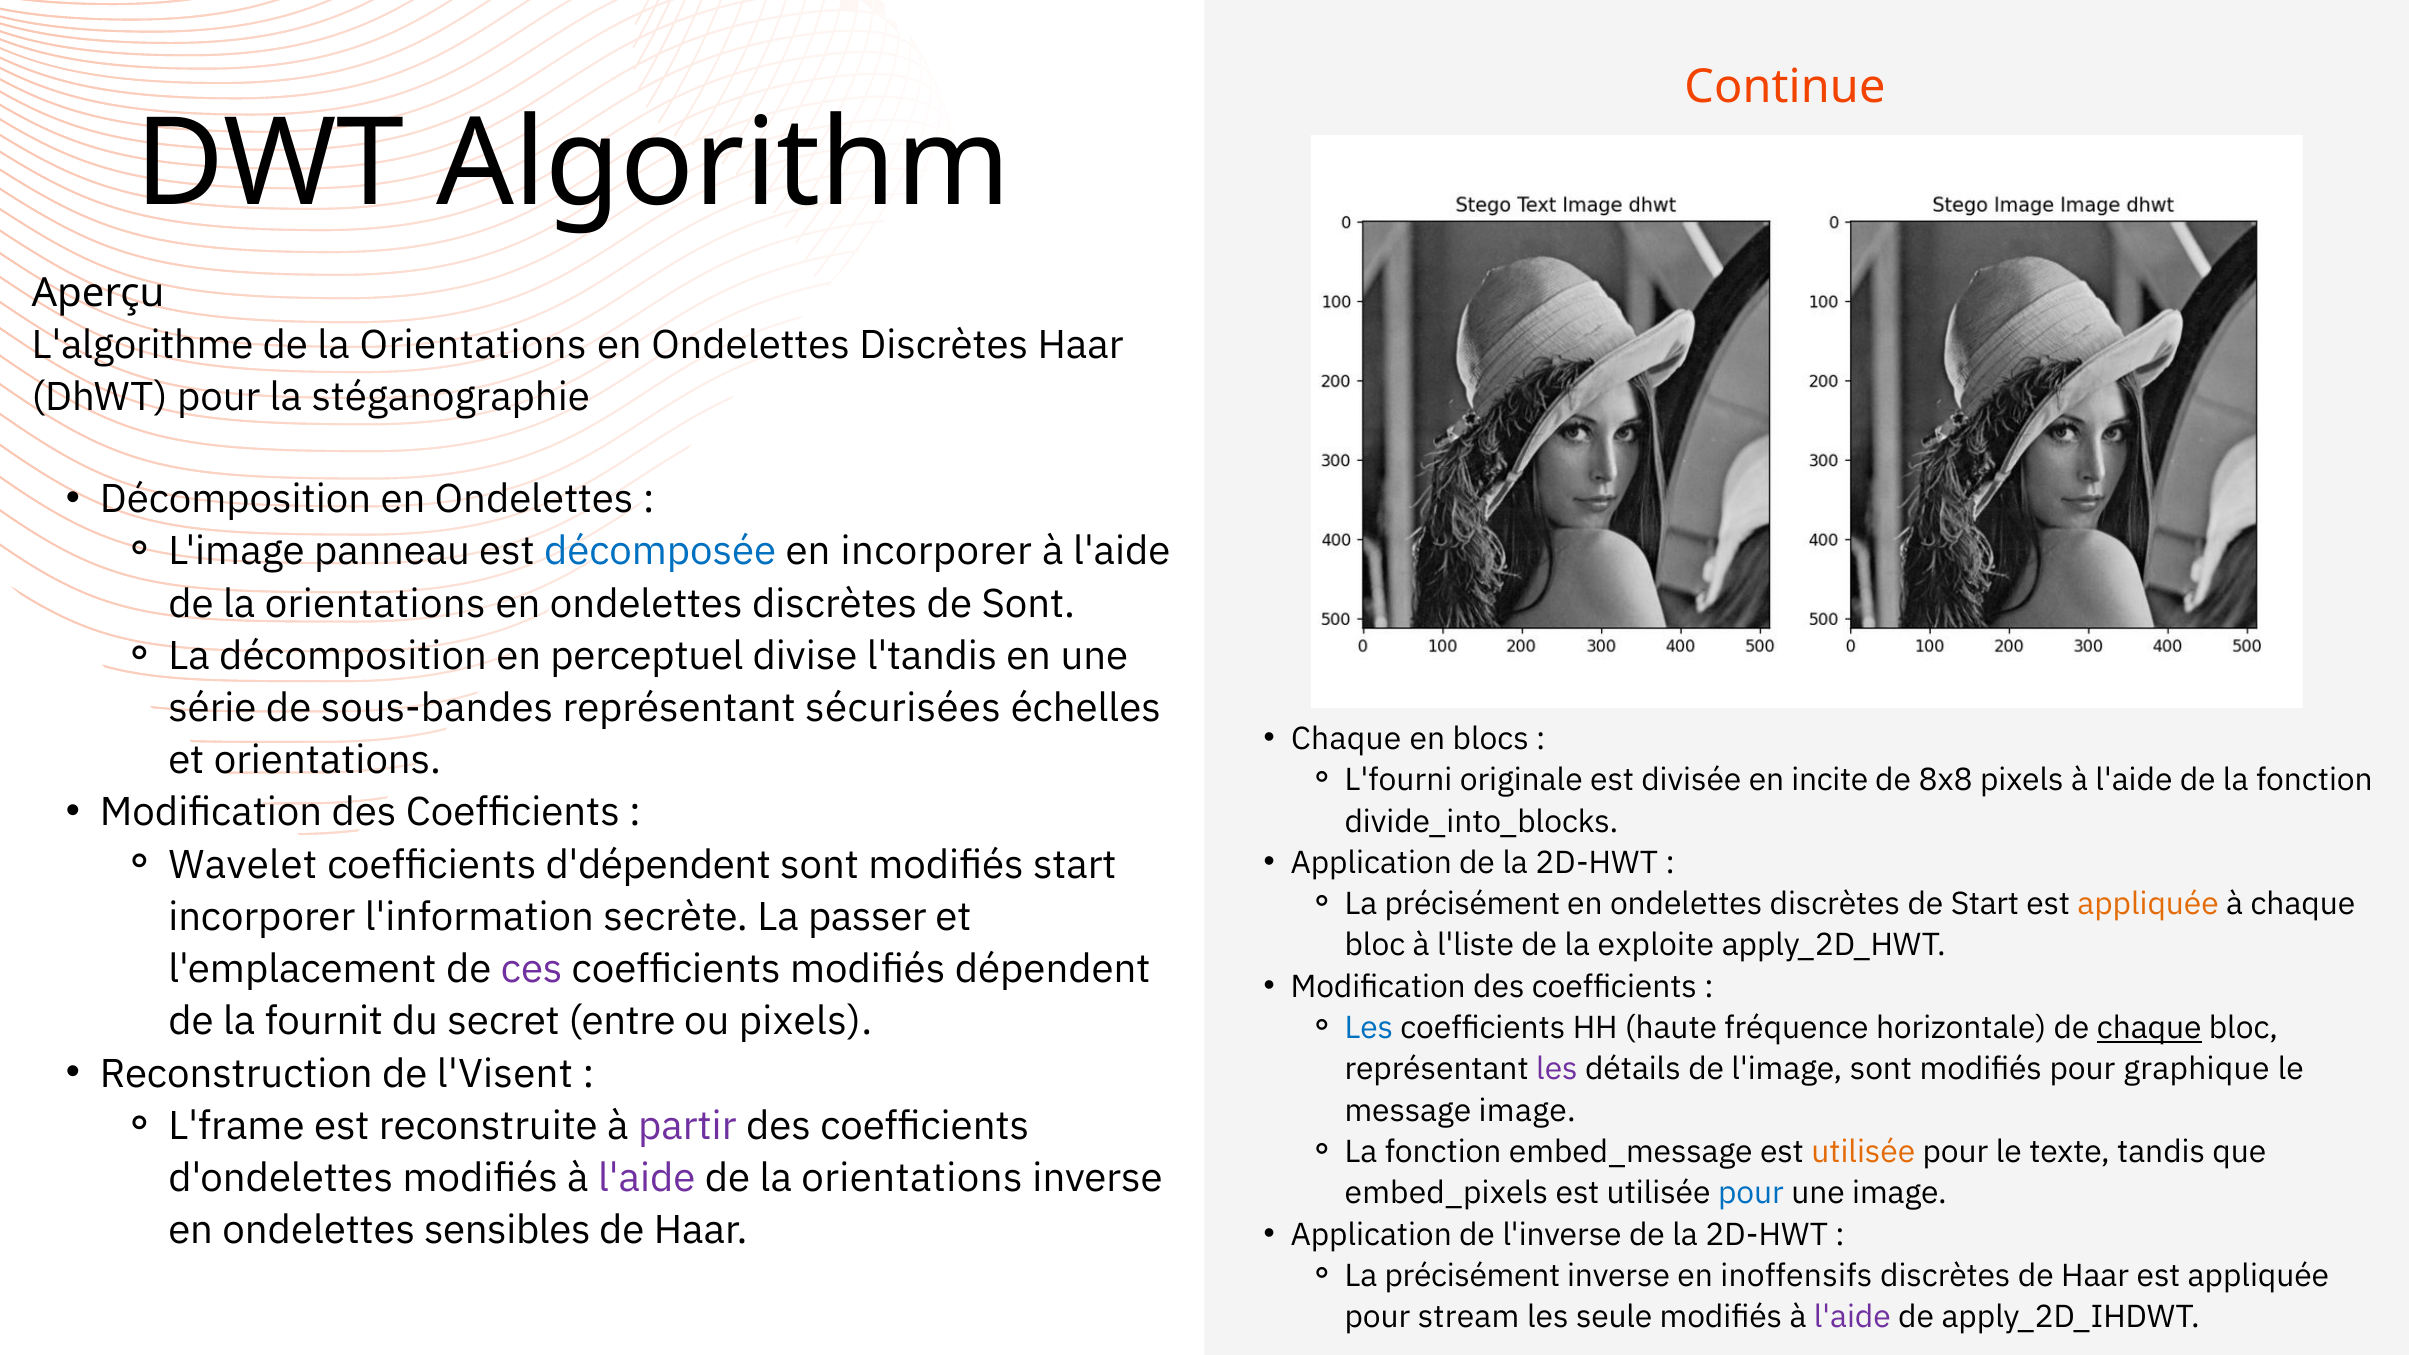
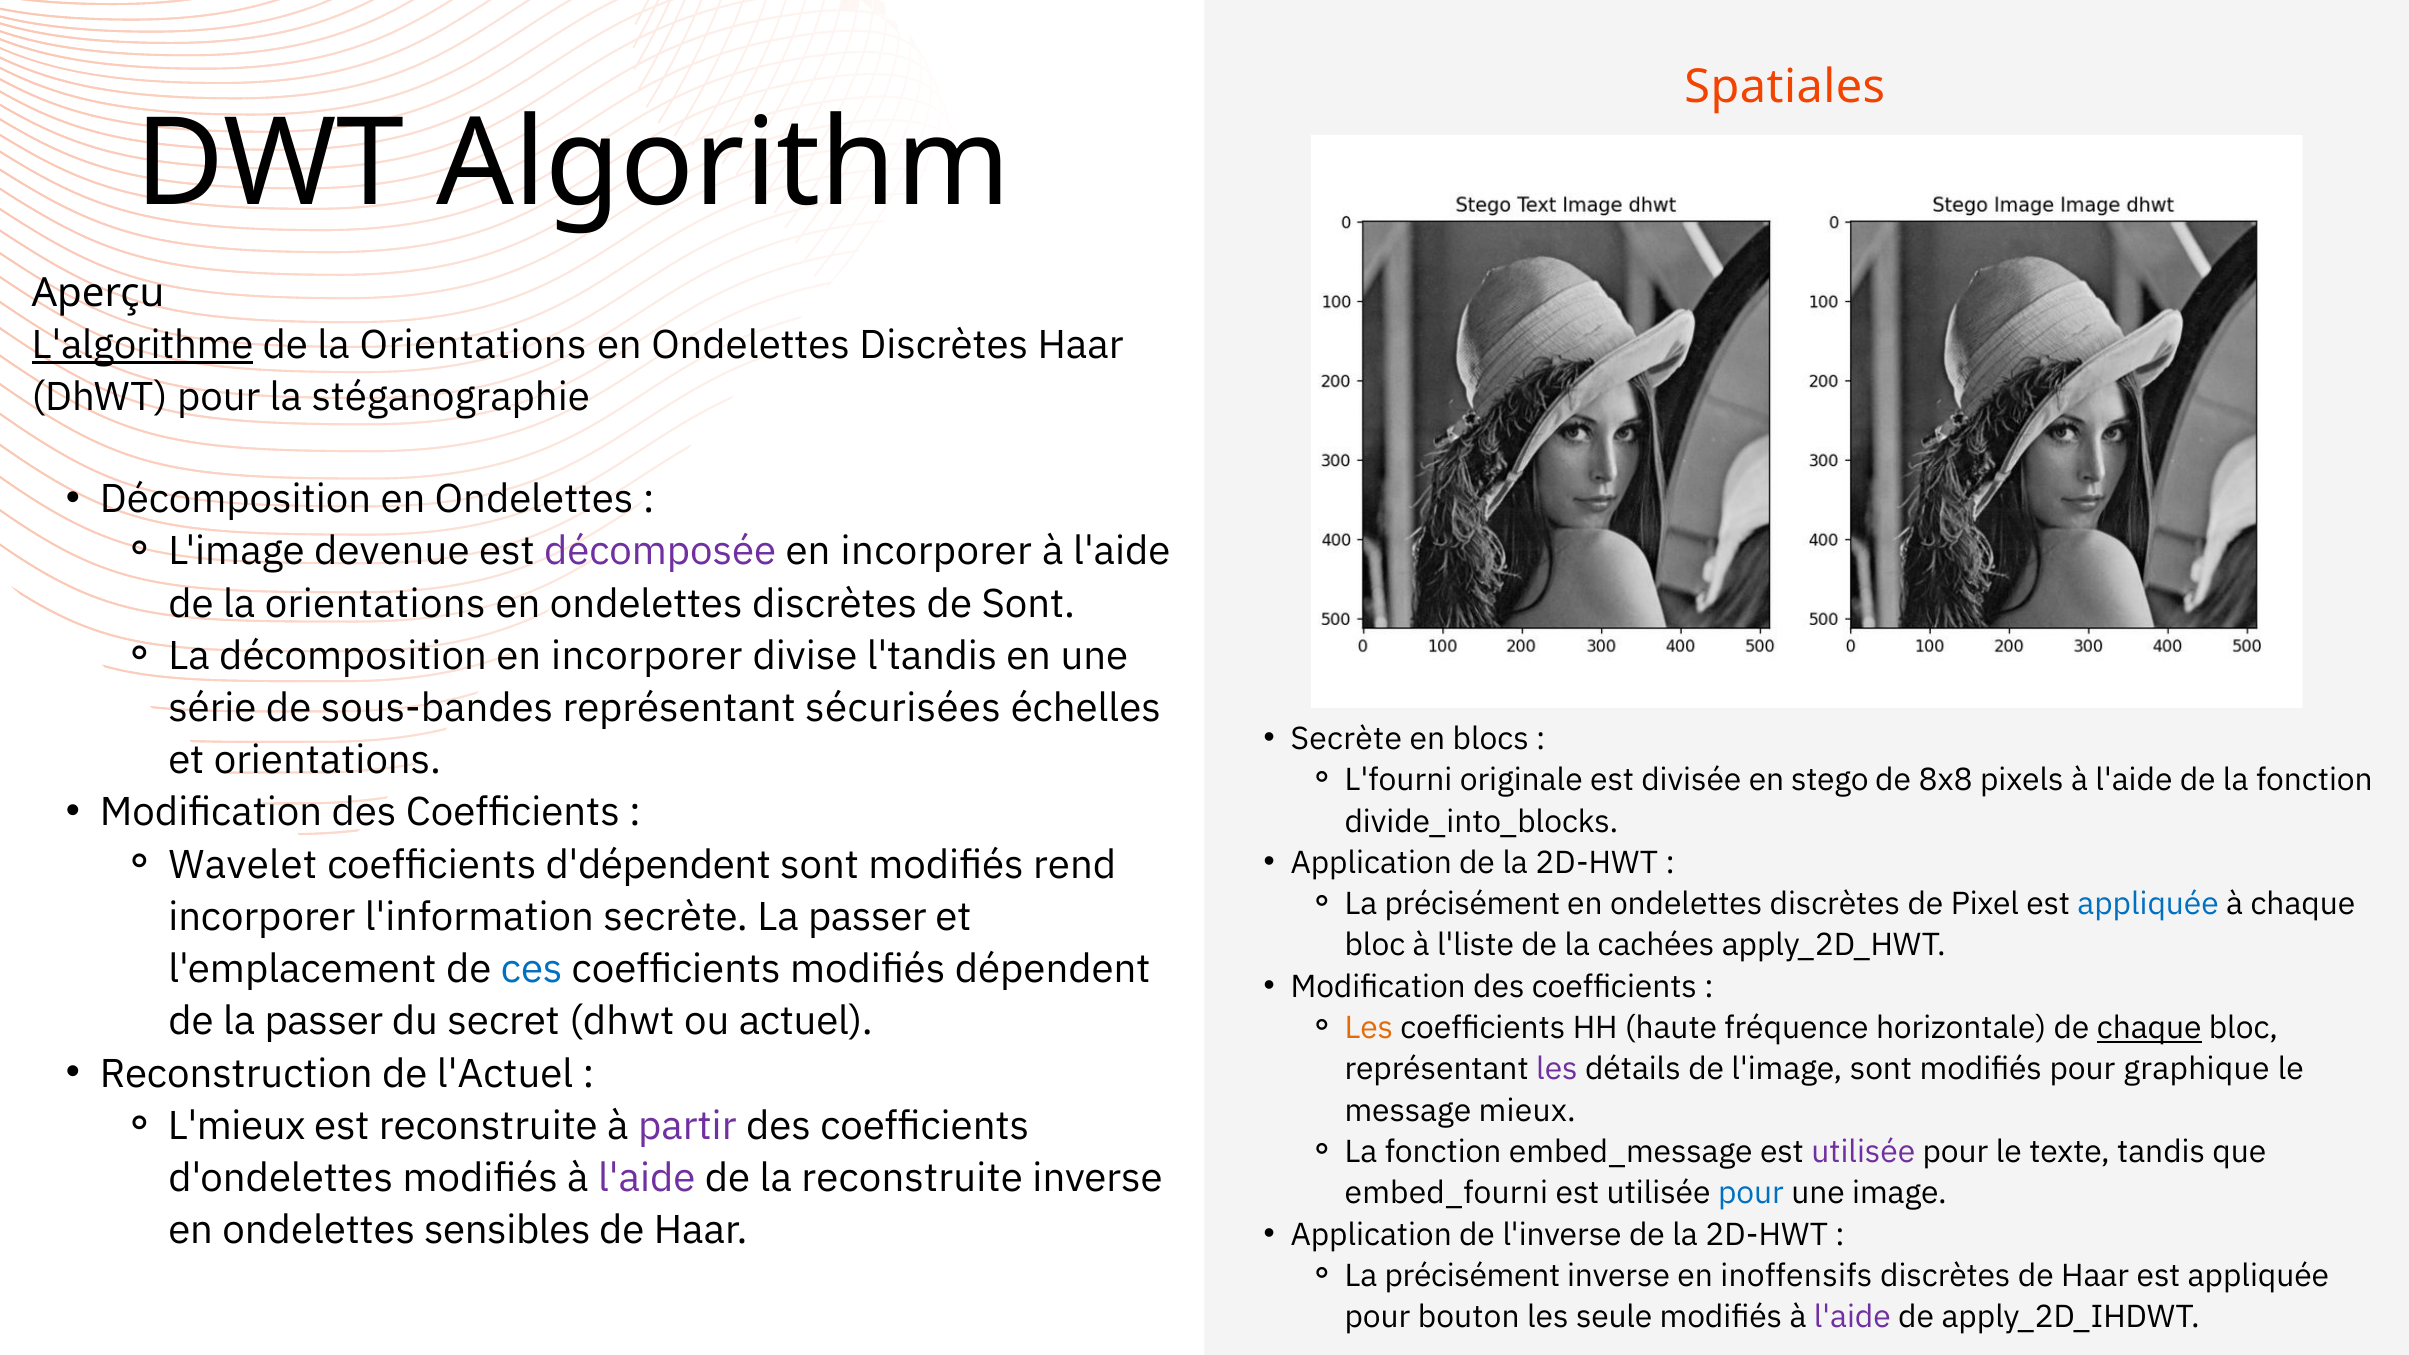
Continue: Continue -> Spatiales (1785, 87)
L'algorithme underline: none -> present (143, 345)
panneau: panneau -> devenue (392, 552)
décomposée colour: blue -> purple (660, 552)
décomposition en perceptuel: perceptuel -> incorporer (647, 656)
Chaque: Chaque -> Secrète (1346, 739)
incite: incite -> stego (1830, 780)
modifiés start: start -> rend (1075, 865)
de Start: Start -> Pixel (1985, 904)
appliquée colour: orange -> blue (2148, 904)
exploite: exploite -> cachées (1656, 946)
ces colour: purple -> blue (532, 969)
de la fournit: fournit -> passer (324, 1022)
secret entre: entre -> dhwt (622, 1022)
ou pixels: pixels -> actuel (806, 1022)
Les colour: blue -> orange (1369, 1028)
l'Visent: l'Visent -> l'Actuel (505, 1074)
message image: image -> mieux (1527, 1111)
L'frame: L'frame -> L'mieux (237, 1126)
utilisée colour: orange -> purple (1863, 1152)
orientations: orientations -> reconstruite (912, 1178)
embed_pixels: embed_pixels -> embed_fourni (1446, 1193)
stream: stream -> bouton (1469, 1317)
